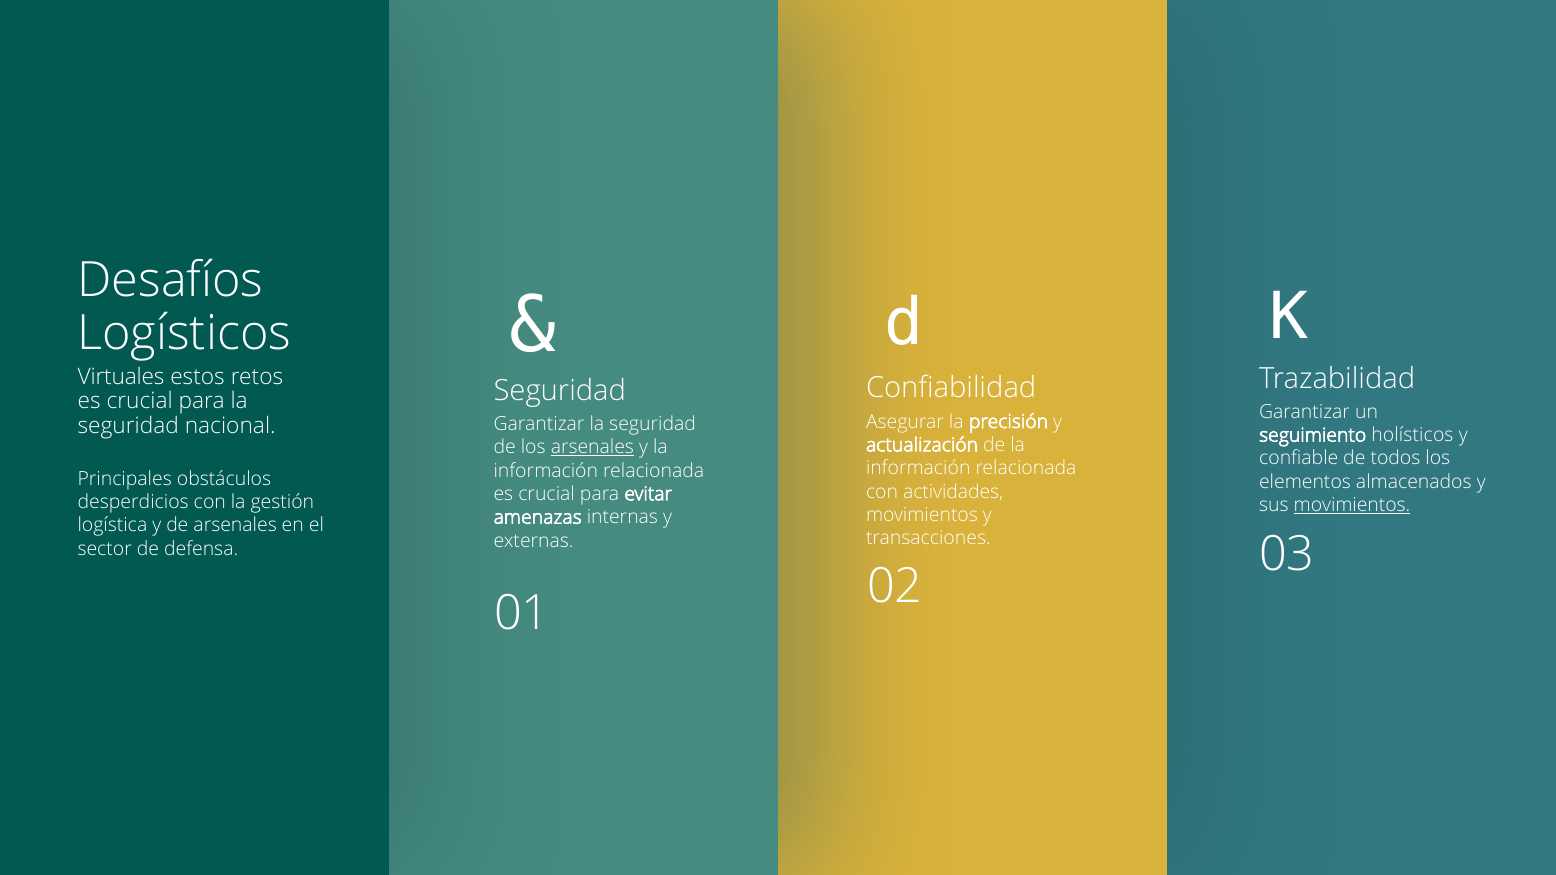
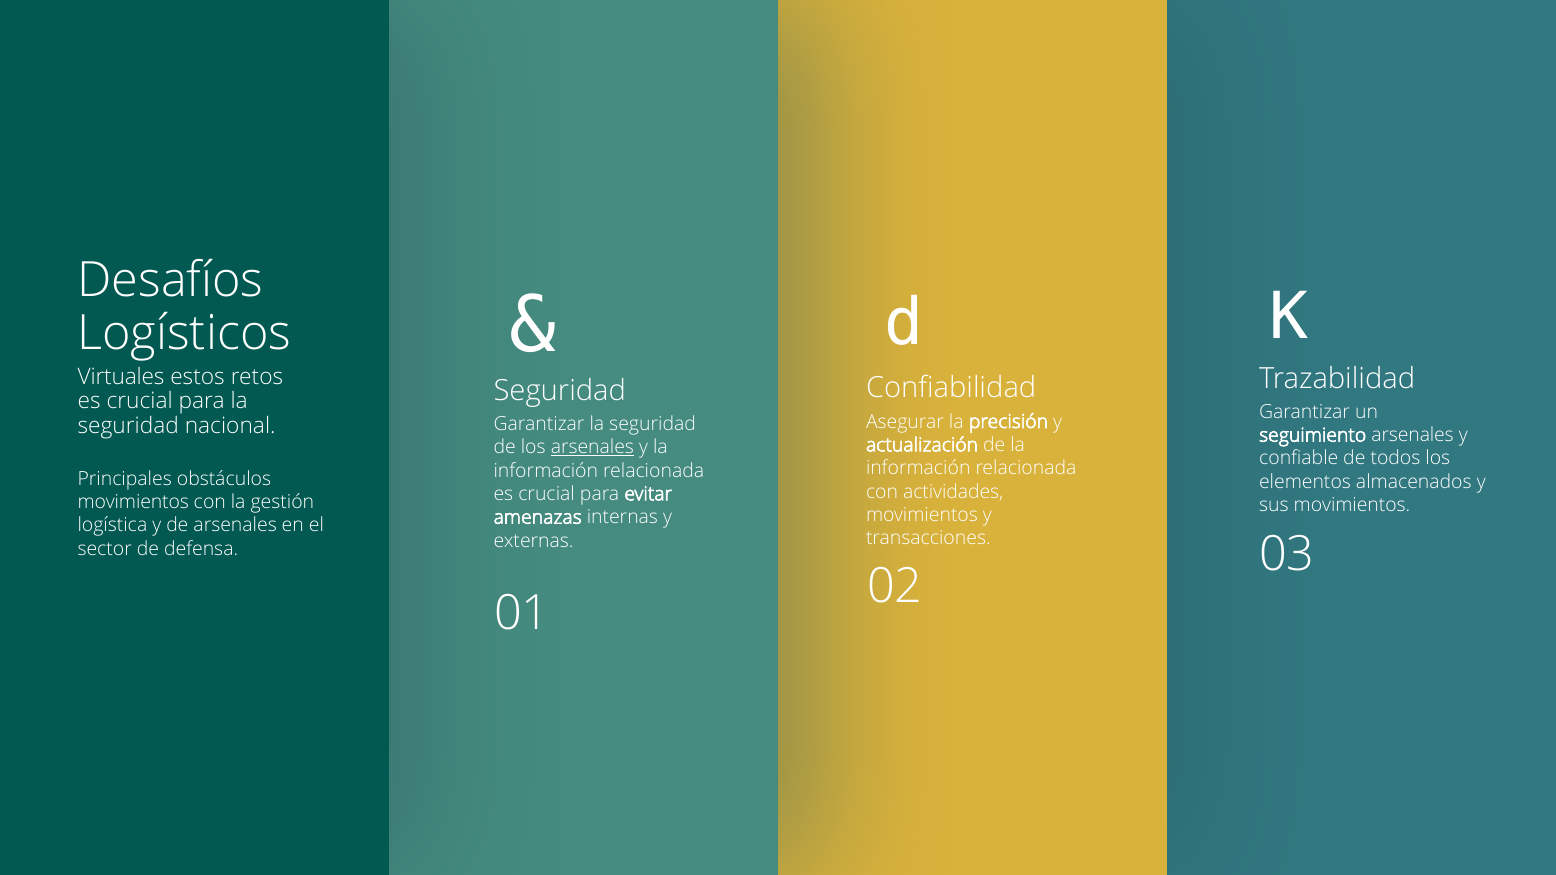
seguimiento holísticos: holísticos -> arsenales (1413, 435)
desperdicios: desperdicios -> movimientos (133, 502)
movimientos underline: present -> none (1352, 505)
